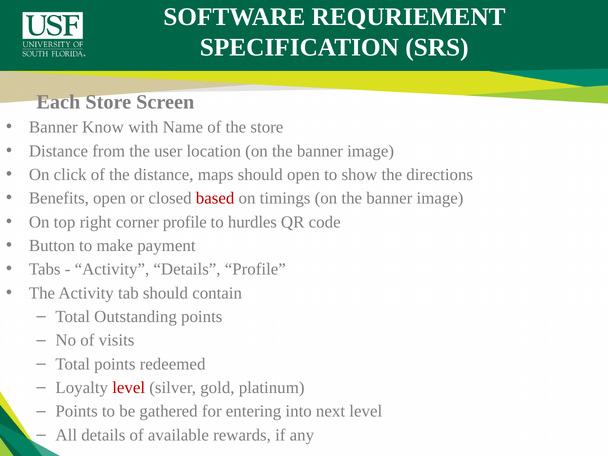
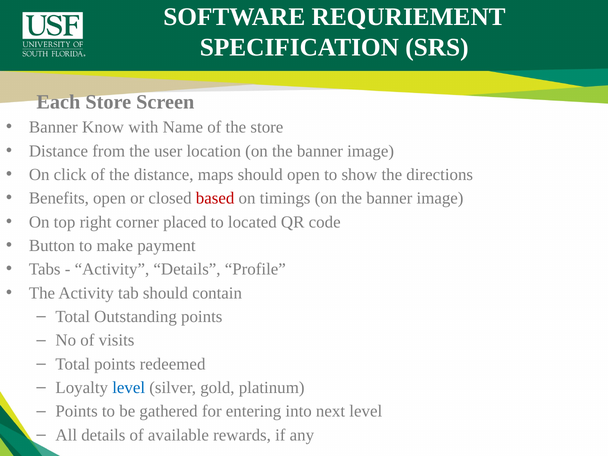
corner profile: profile -> placed (185, 222)
hurdles: hurdles -> located (252, 222)
level colour: red -> blue (129, 388)
